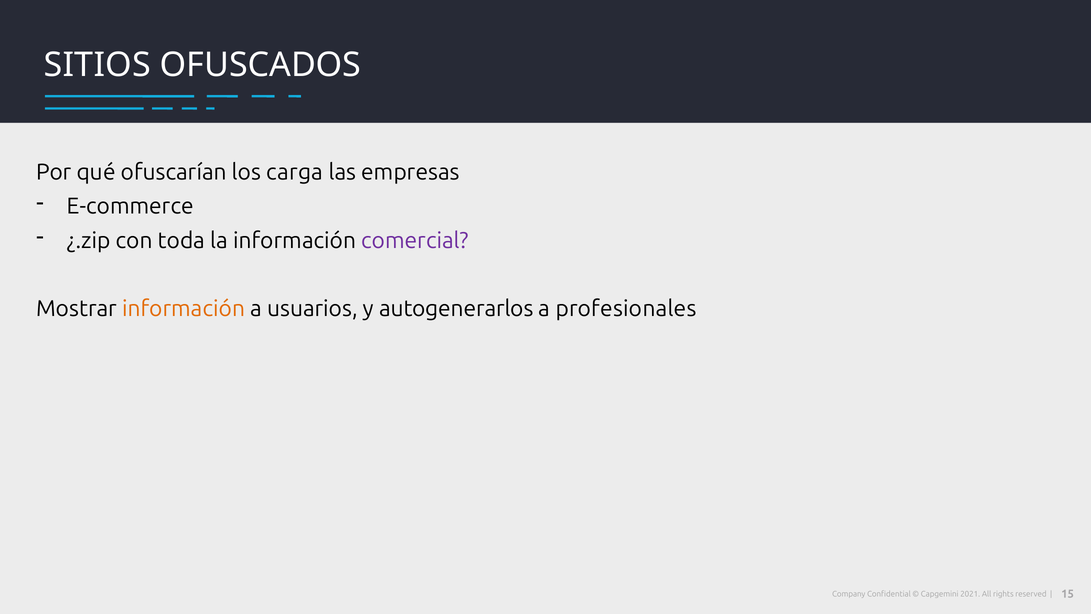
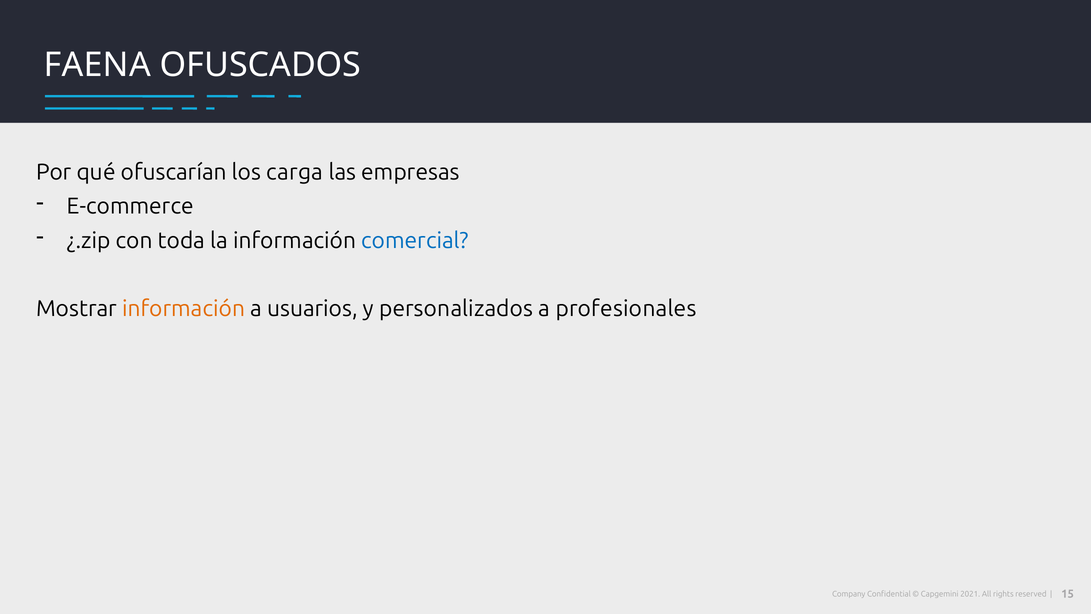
SITIOS: SITIOS -> FAENA (97, 65)
comercial colour: purple -> blue (415, 240)
autogenerarlos: autogenerarlos -> personalizados (456, 309)
